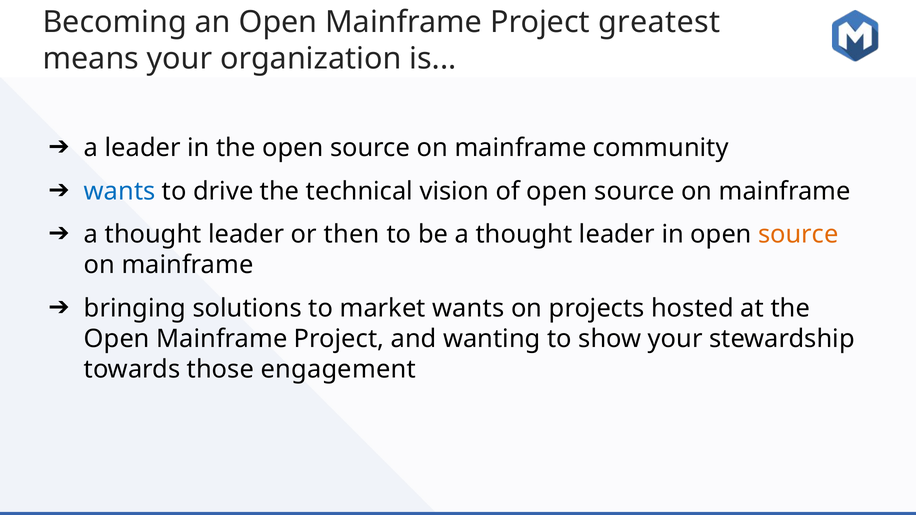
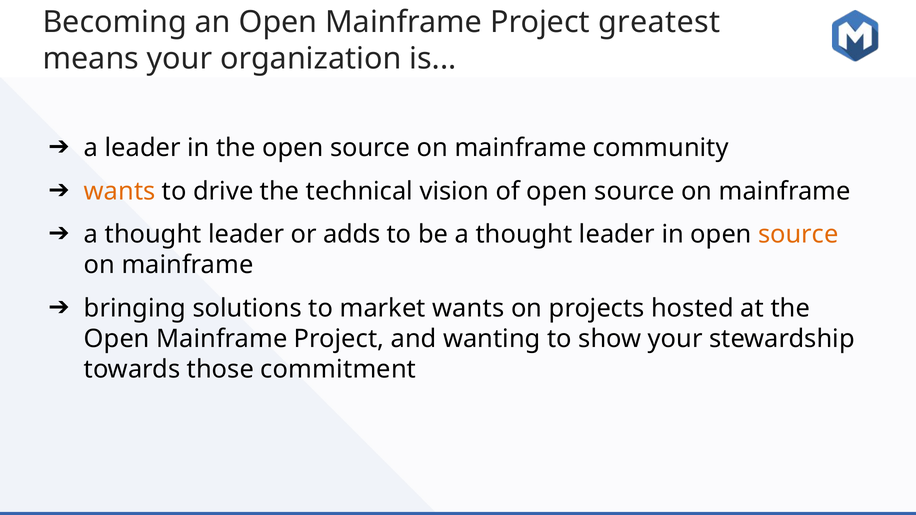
wants colour: blue -> orange (120, 191)
then: then -> adds (352, 235)
engagement: engagement -> commitment (338, 370)
